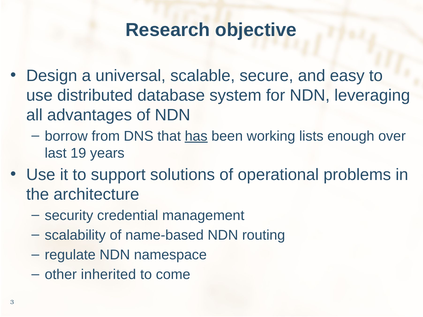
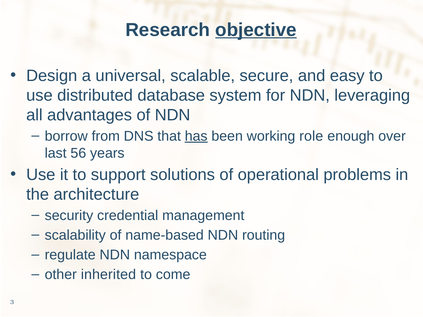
objective underline: none -> present (256, 30)
lists: lists -> role (311, 136)
19: 19 -> 56 (78, 153)
